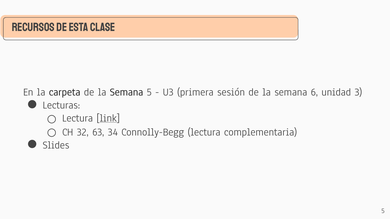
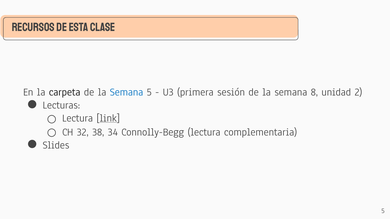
Semana colour: black -> blue (127, 92)
6: 6 -> 8 (314, 92)
3: 3 -> 2 (358, 92)
63: 63 -> 38 (98, 132)
